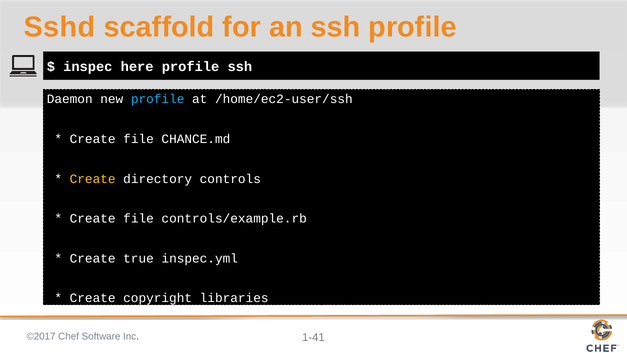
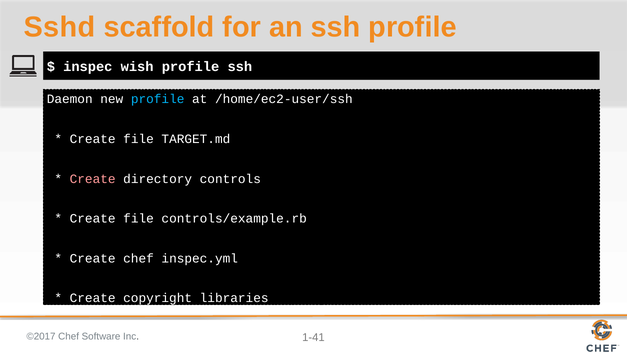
here: here -> wish (137, 67)
CHANCE.md: CHANCE.md -> TARGET.md (196, 139)
Create colour: yellow -> pink (93, 179)
Create true: true -> chef (139, 258)
